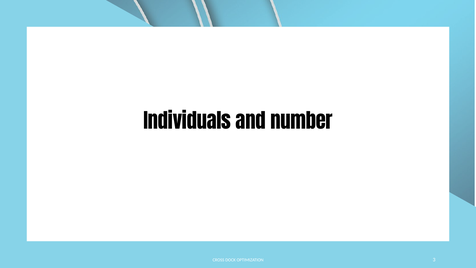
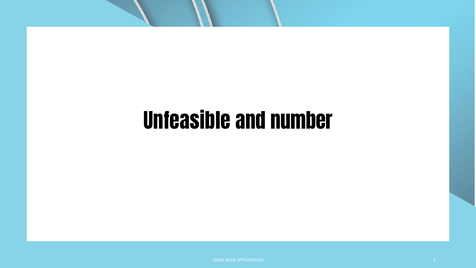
Individuals: Individuals -> Unfeasible (187, 122)
